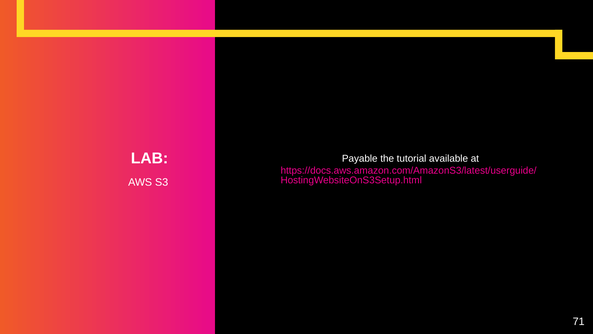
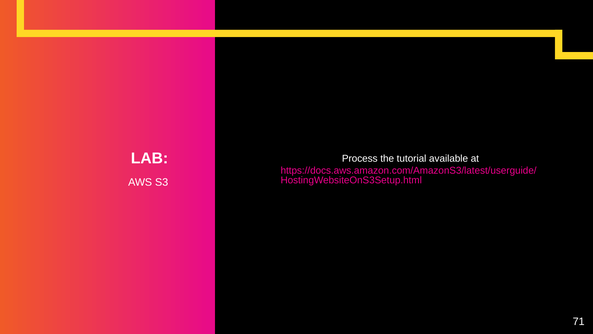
Payable: Payable -> Process (360, 158)
